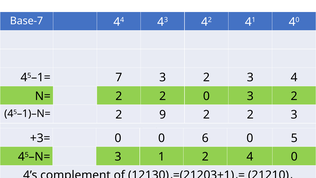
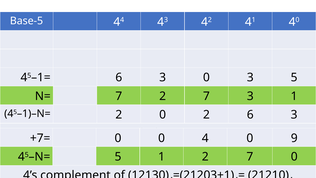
Base-7: Base-7 -> Base-5 (26, 21)
45–1= 7: 7 -> 6 (119, 77)
2: 2 -> 0 (206, 77)
3 4: 4 -> 5 (294, 77)
N= 2: 2 -> 7 (119, 96)
0: 0 -> 7 (206, 96)
2: 2 -> 1 (294, 96)
2 9: 9 -> 0 (163, 115)
2: 2 -> 6 (250, 115)
+3=: +3= -> +7= (40, 138)
6: 6 -> 4 (205, 138)
5: 5 -> 9 (294, 138)
45–N= 3: 3 -> 5 (118, 156)
1 2 4: 4 -> 7 (250, 156)
